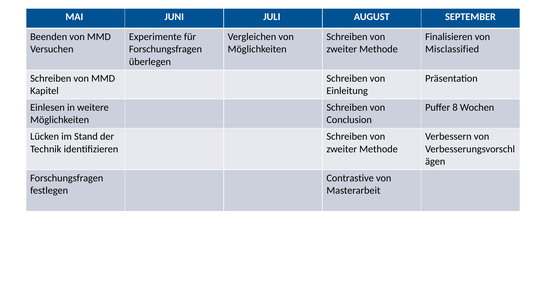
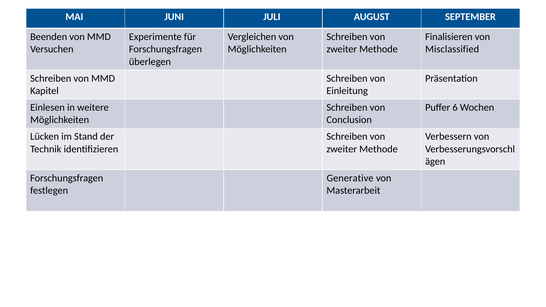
8: 8 -> 6 (455, 108)
Contrastive: Contrastive -> Generative (350, 178)
